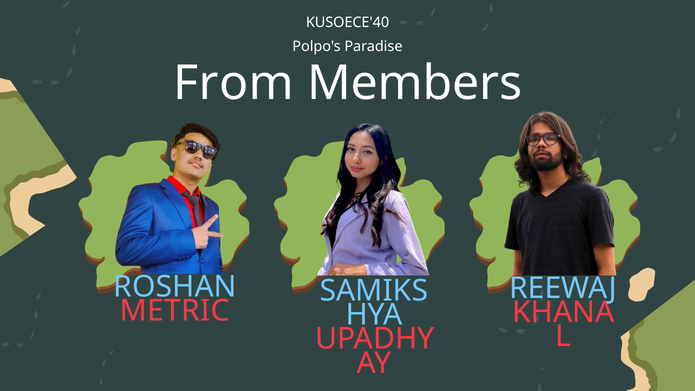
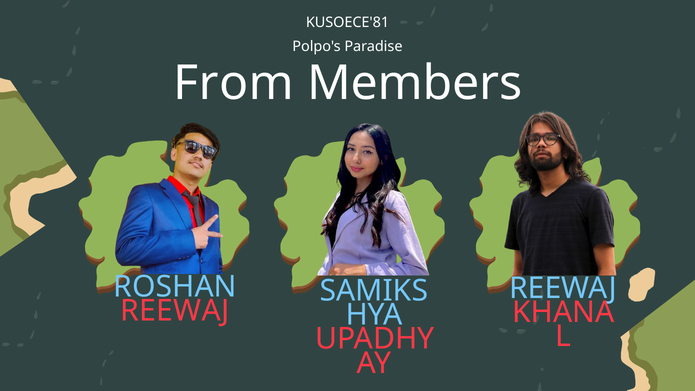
KUSOECE'40: KUSOECE'40 -> KUSOECE'81 (348, 23)
METRIC: METRIC -> REEWAJ (175, 311)
